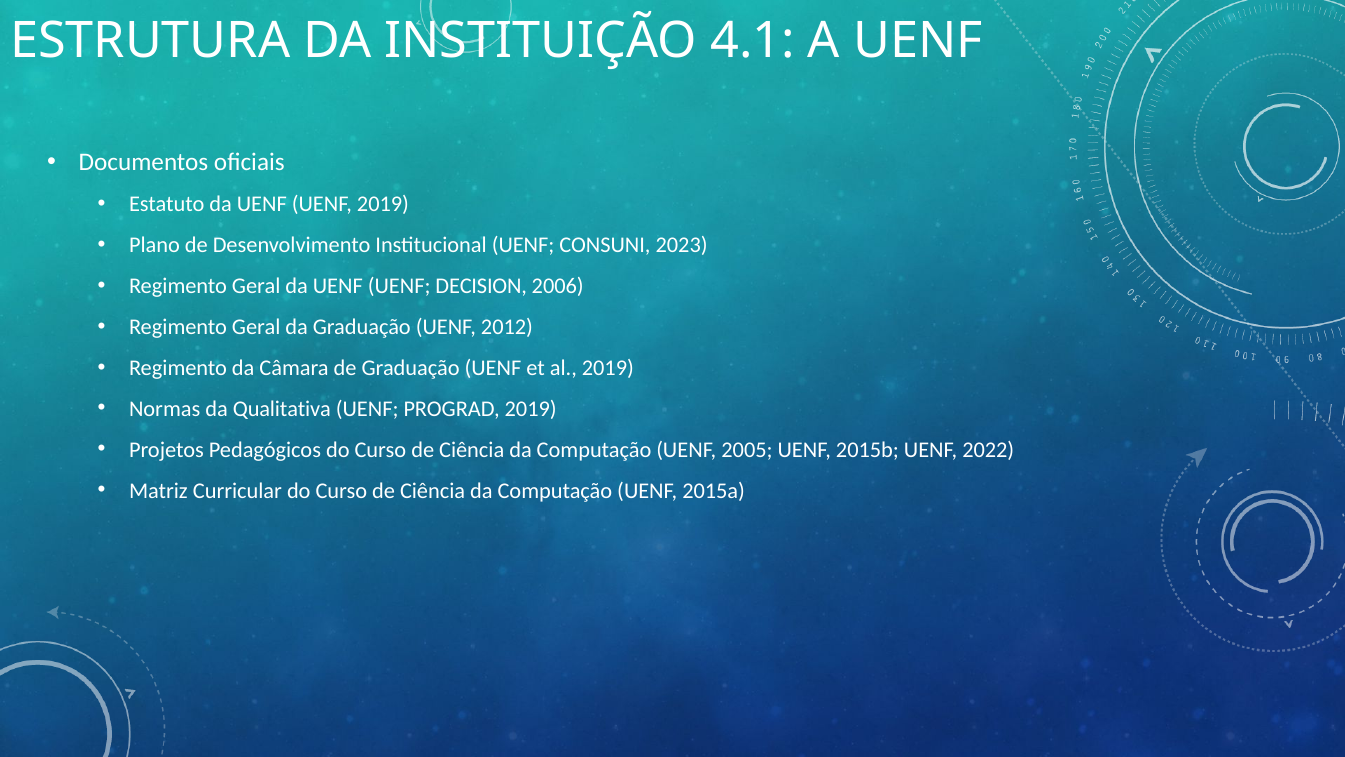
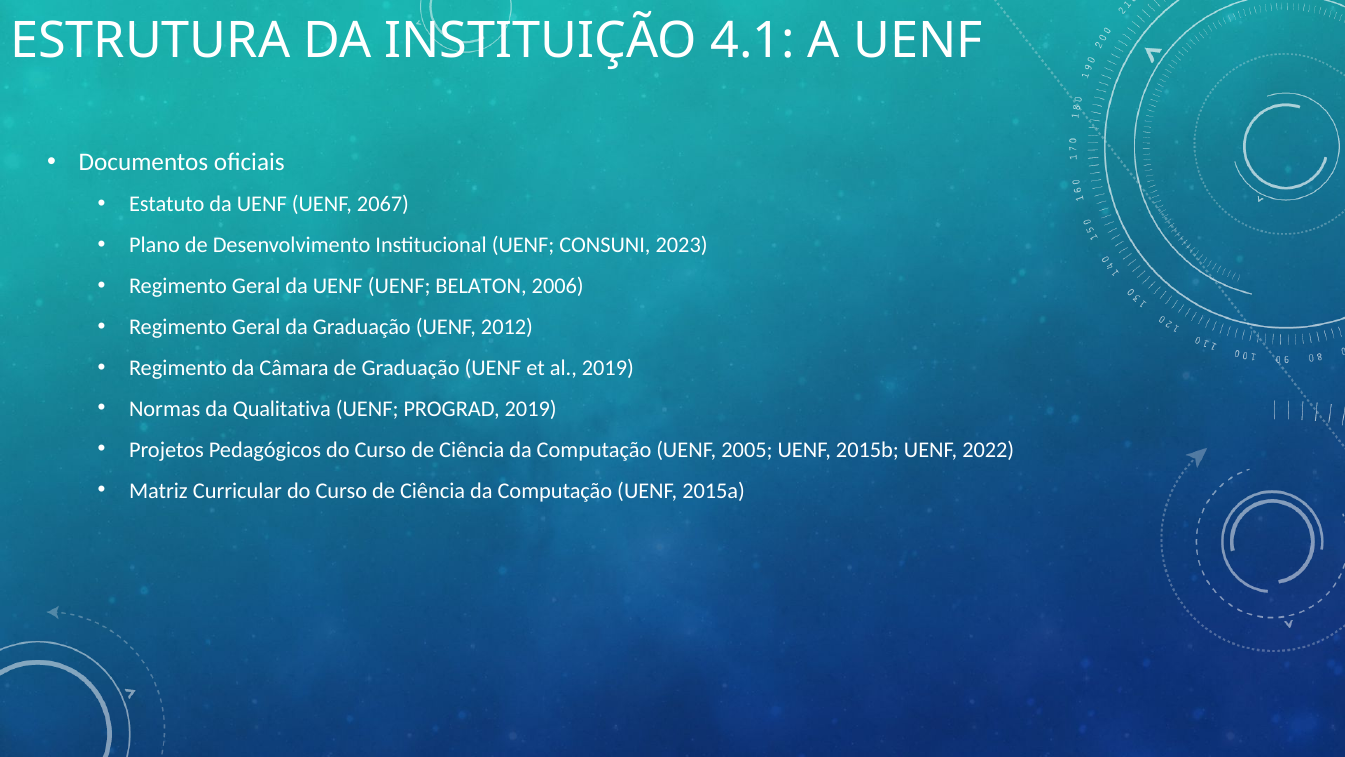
UENF 2019: 2019 -> 2067 (383, 204)
DECISION: DECISION -> BELATON (481, 286)
